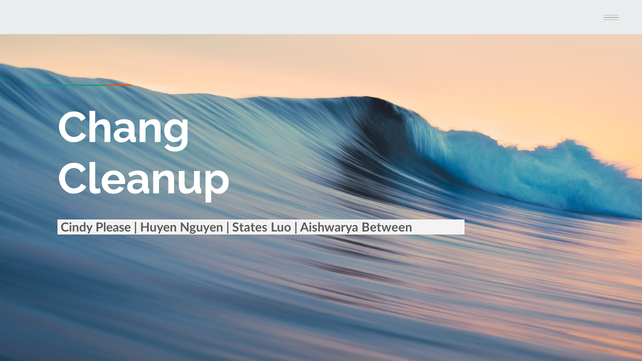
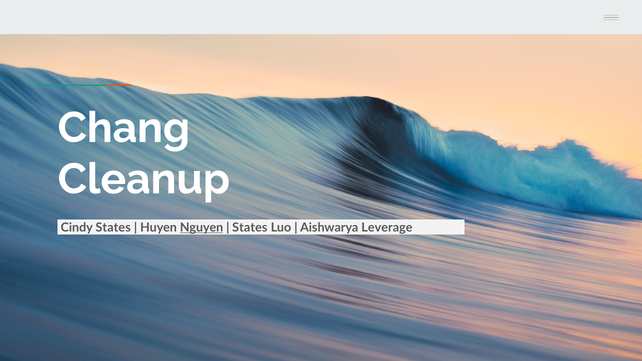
Cindy Please: Please -> States (113, 228)
Nguyen underline: none -> present (202, 228)
Between: Between -> Leverage (387, 228)
